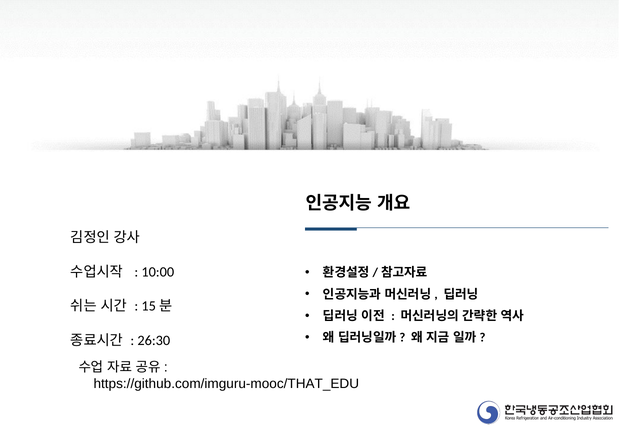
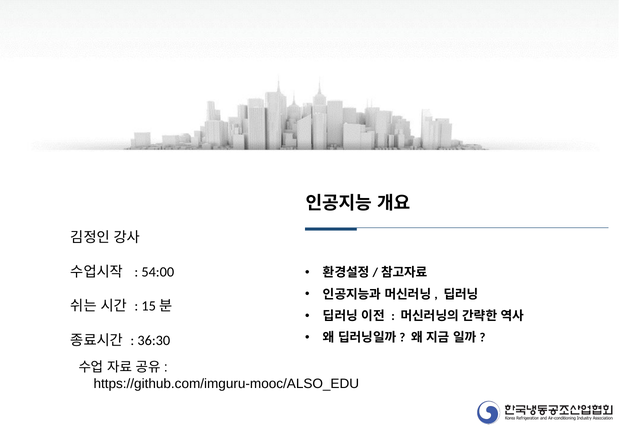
10:00: 10:00 -> 54:00 (158, 272)
26:30: 26:30 -> 36:30 (154, 341)
https://github.com/imguru-mooc/THAT_EDU: https://github.com/imguru-mooc/THAT_EDU -> https://github.com/imguru-mooc/ALSO_EDU (226, 384)
